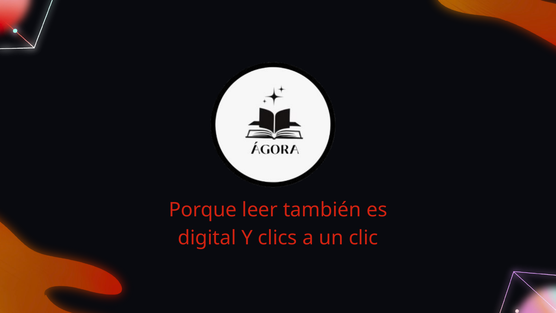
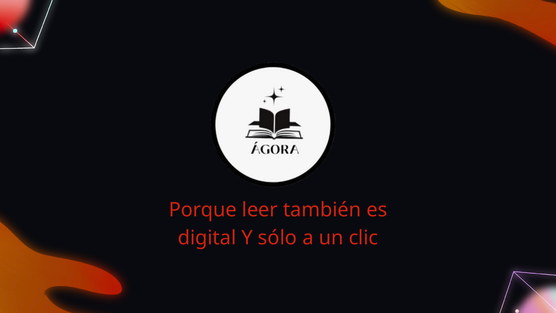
clics: clics -> sólo (278, 238)
